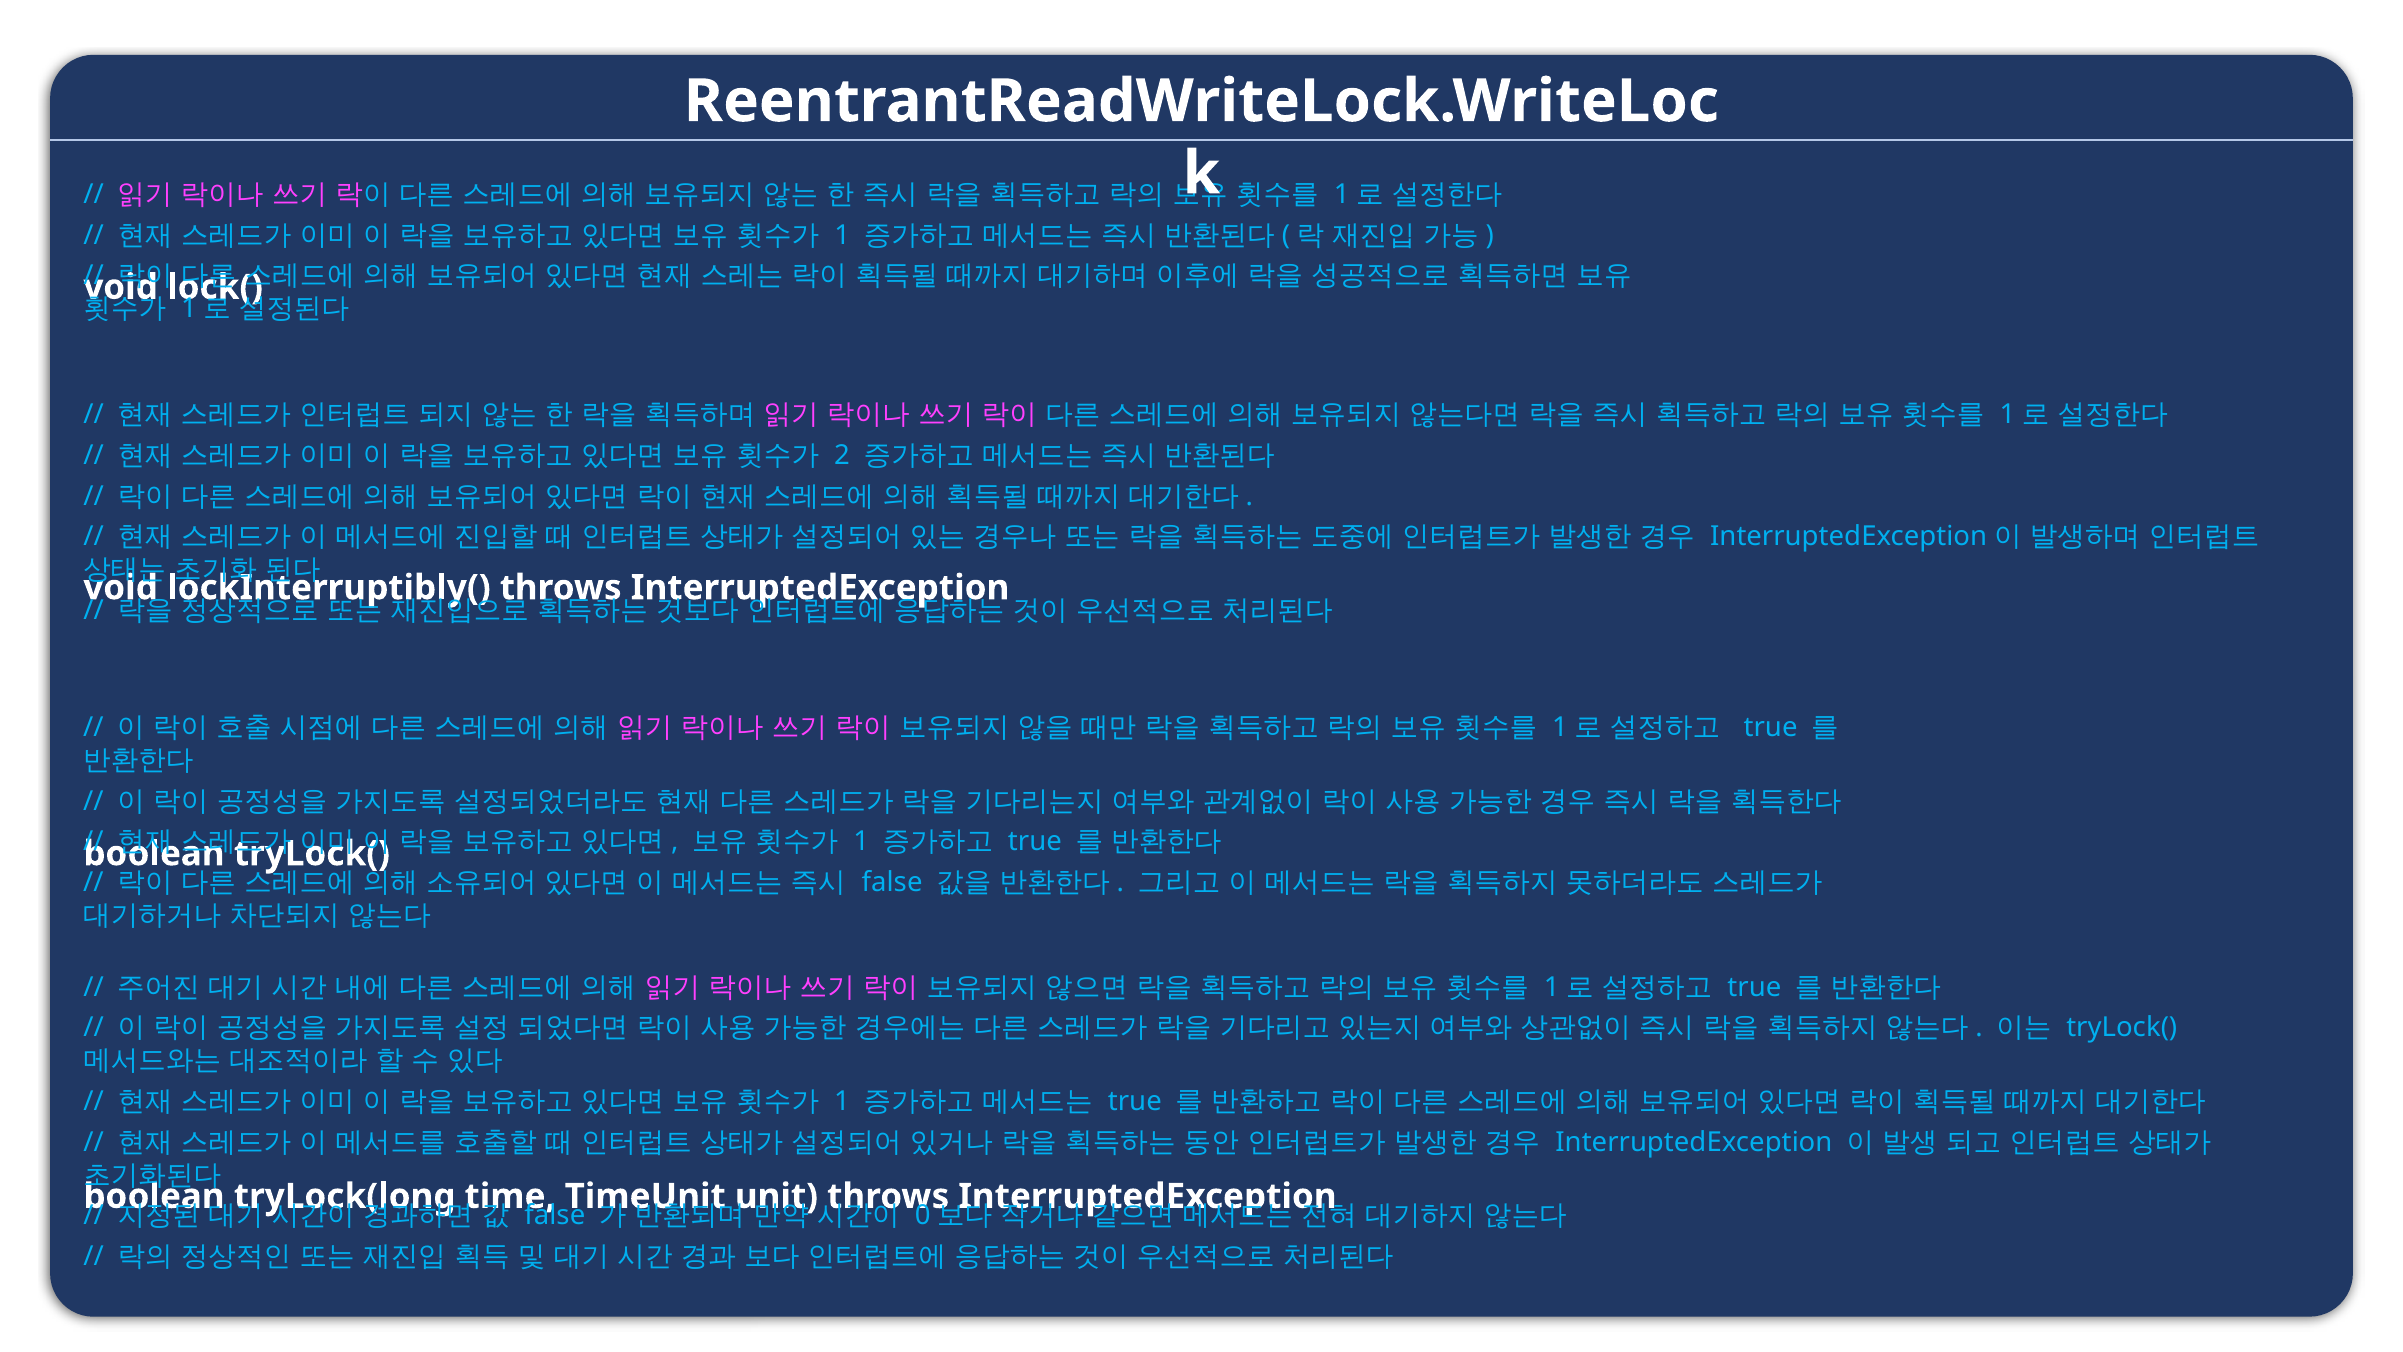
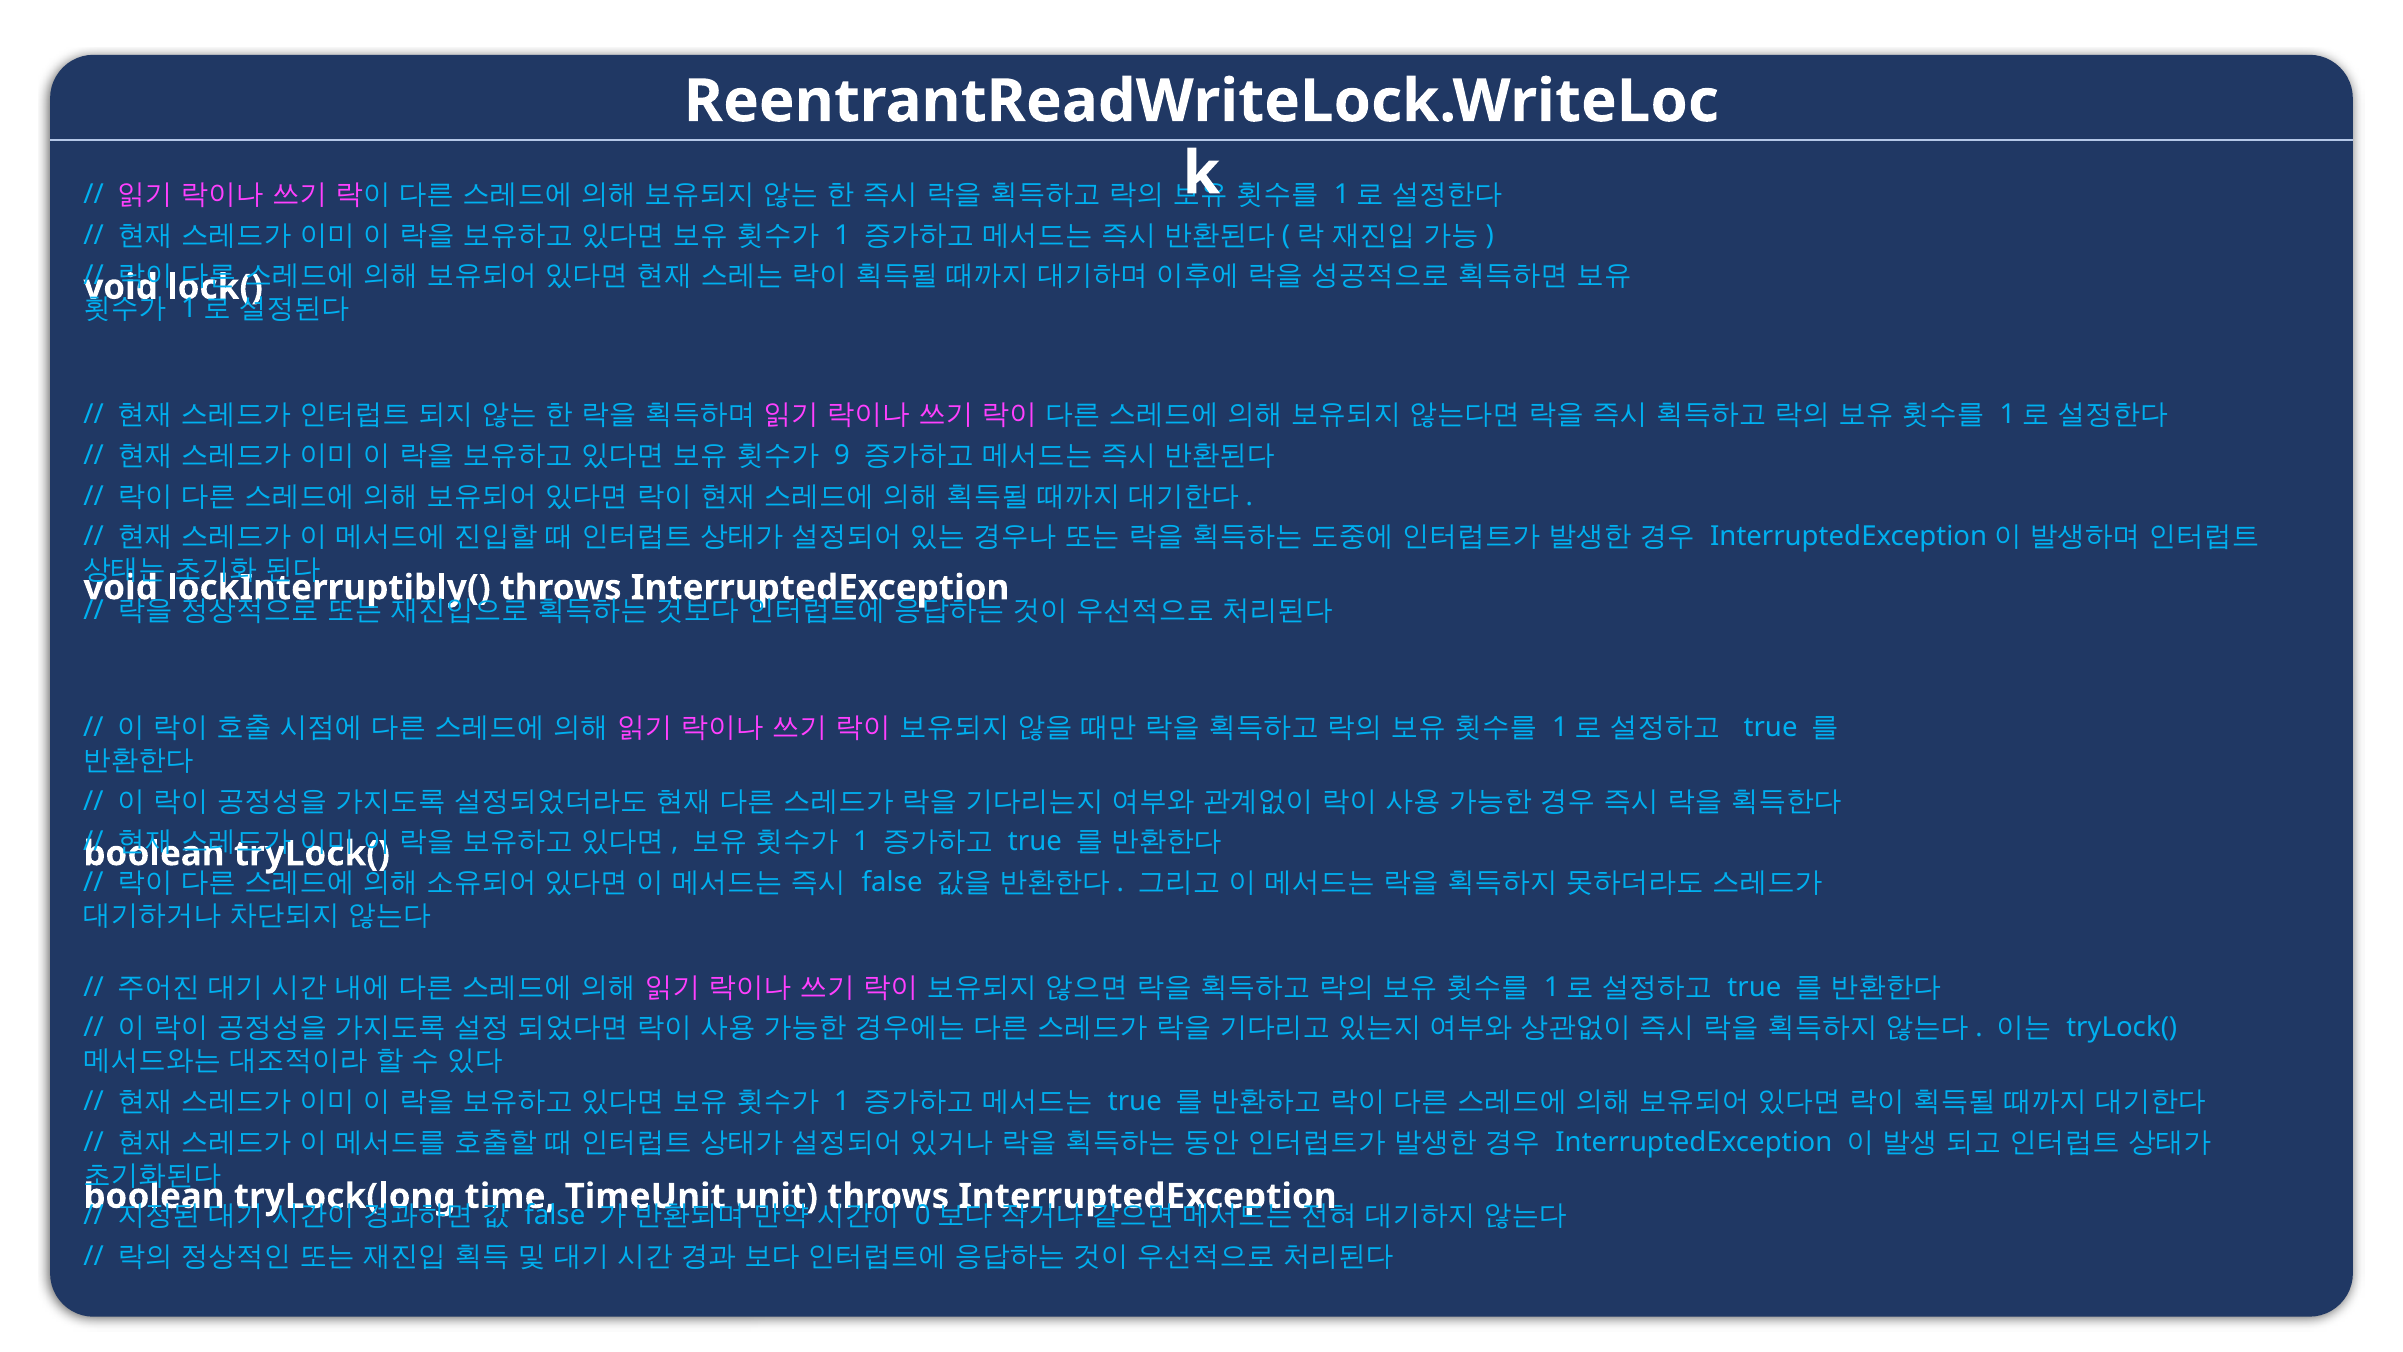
2: 2 -> 9 (842, 455)
